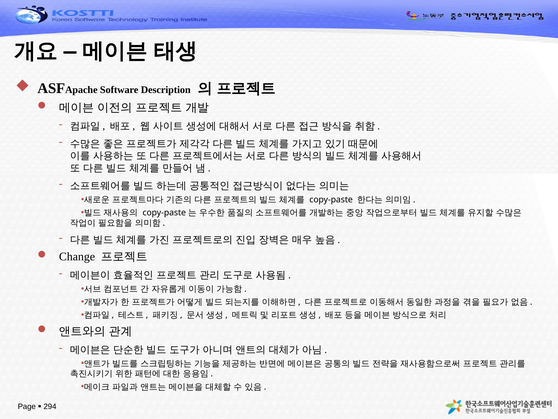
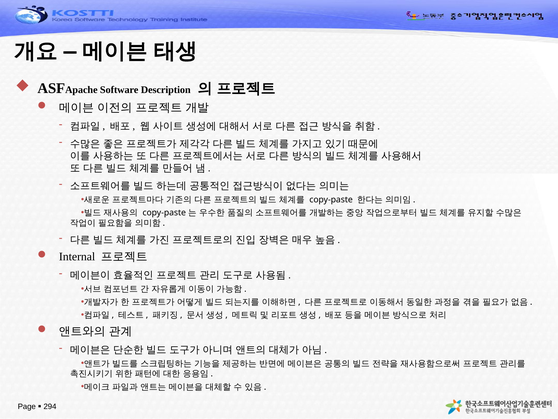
Change: Change -> Internal (77, 256)
